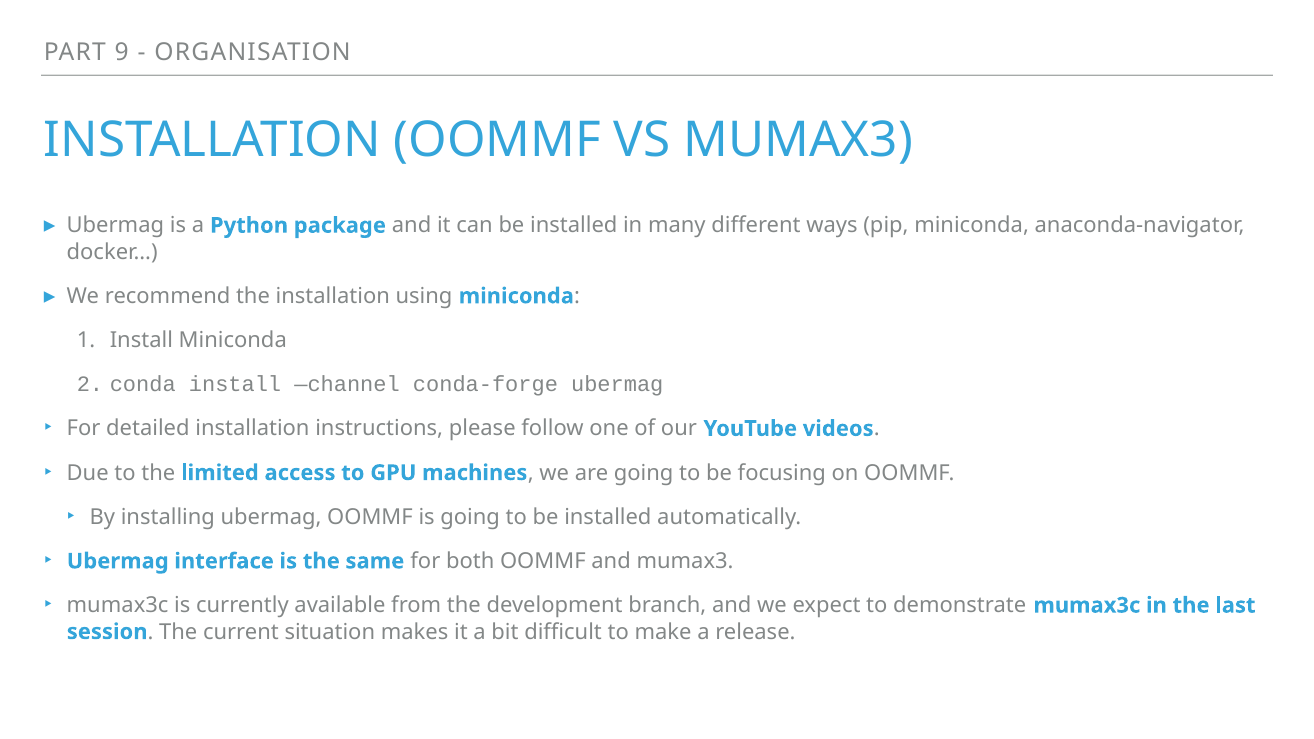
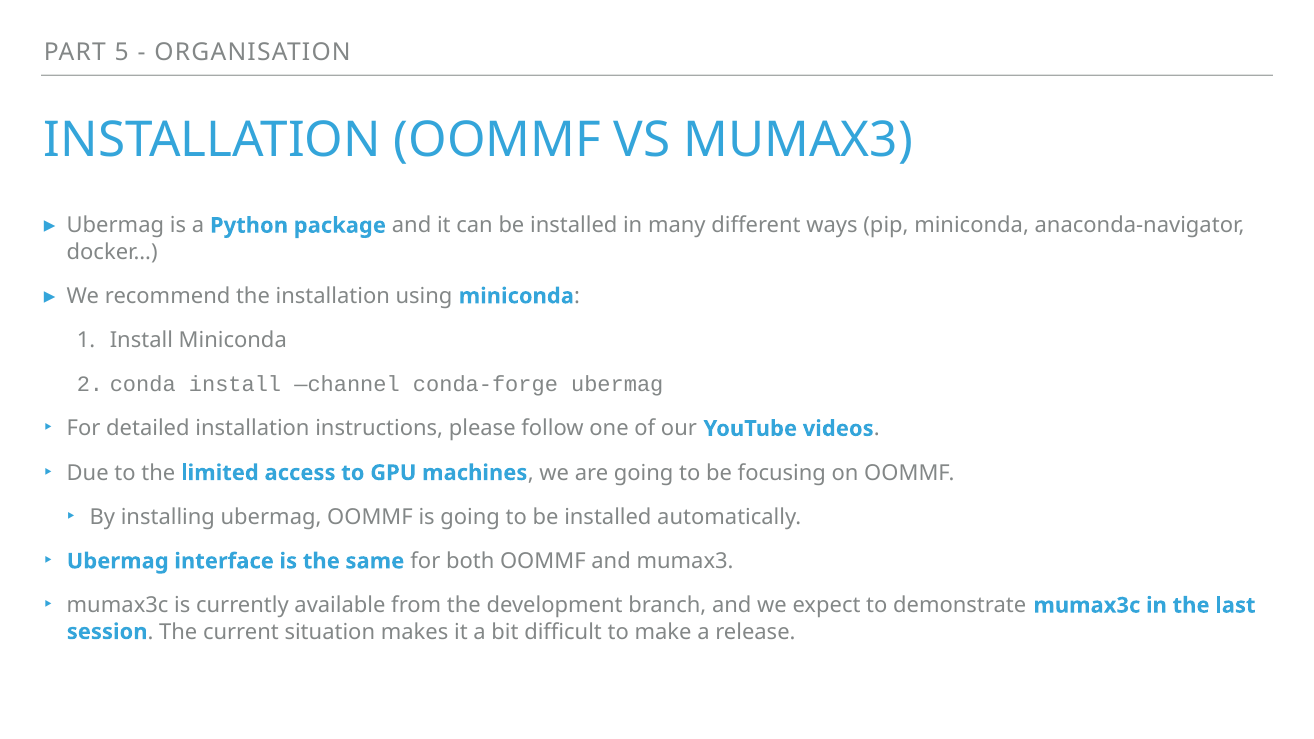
9: 9 -> 5 (122, 53)
